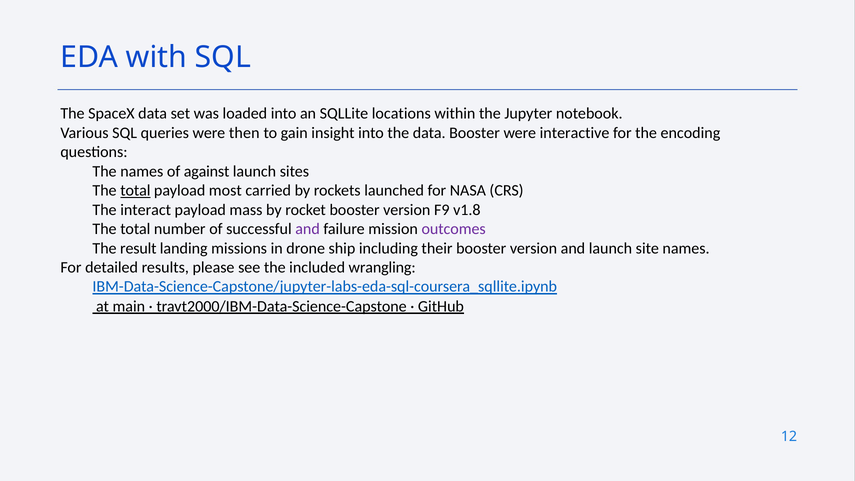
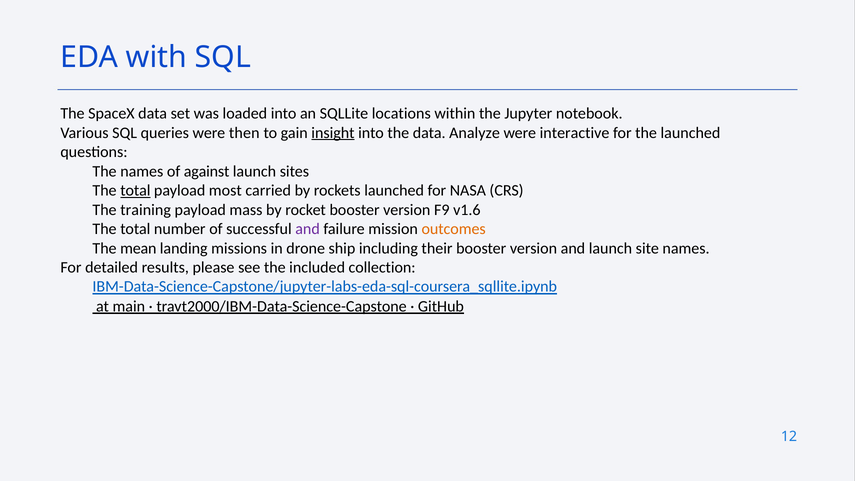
insight underline: none -> present (333, 133)
data Booster: Booster -> Analyze (475, 133)
the encoding: encoding -> launched (690, 133)
interact: interact -> training (146, 210)
v1.8: v1.8 -> v1.6 (467, 210)
outcomes colour: purple -> orange (454, 229)
result: result -> mean (138, 248)
wrangling: wrangling -> collection (382, 267)
